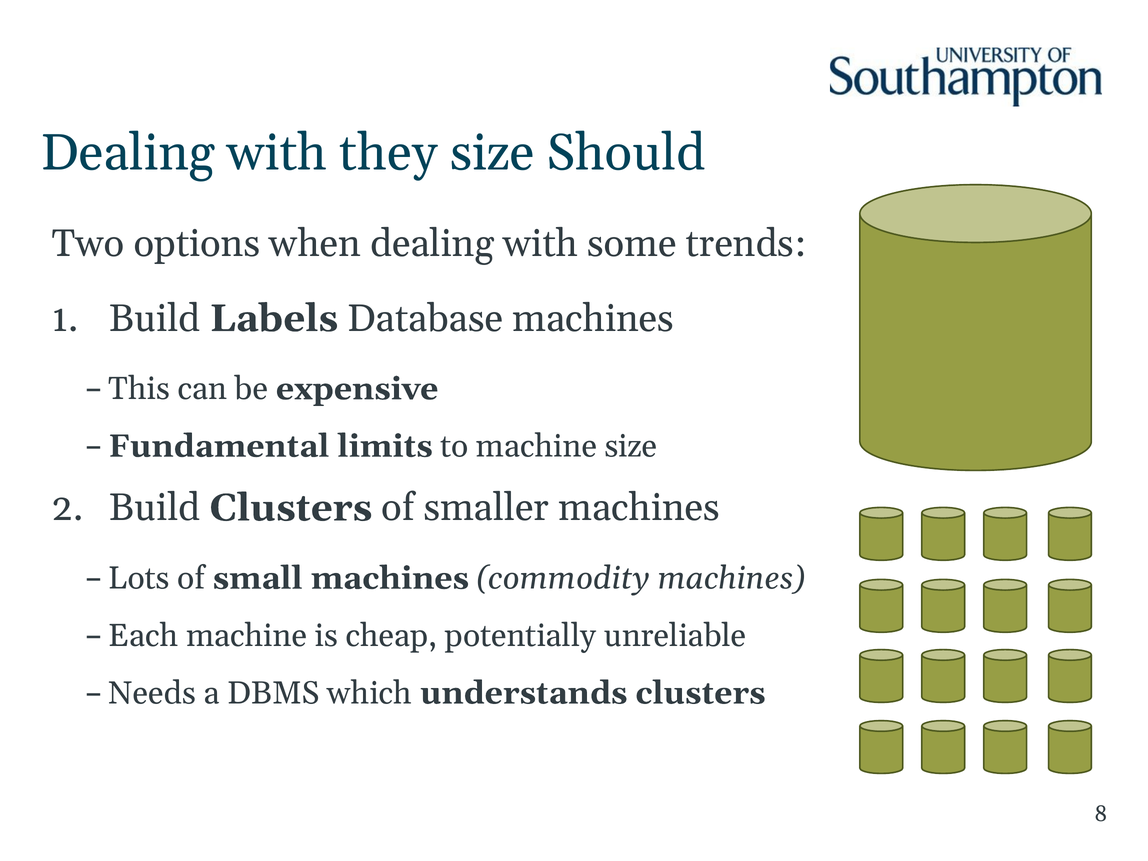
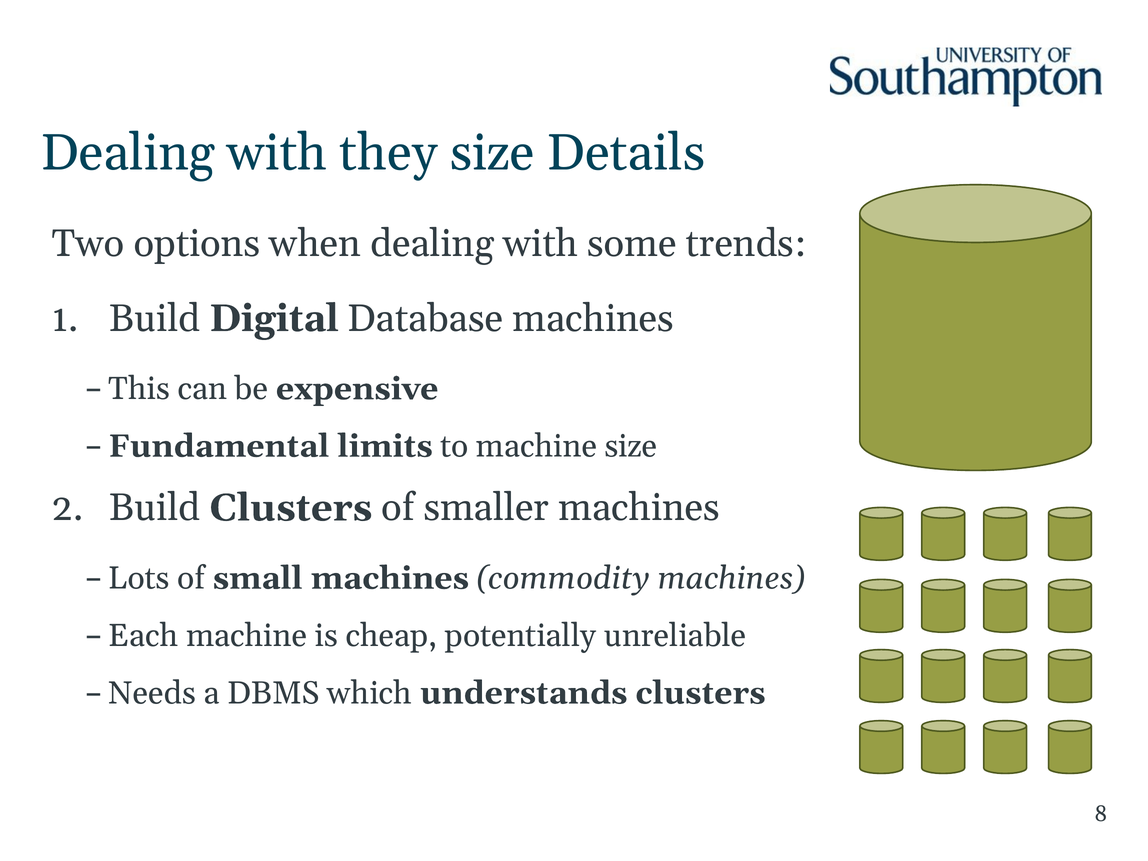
Should: Should -> Details (626, 153)
Labels: Labels -> Digital (274, 318)
